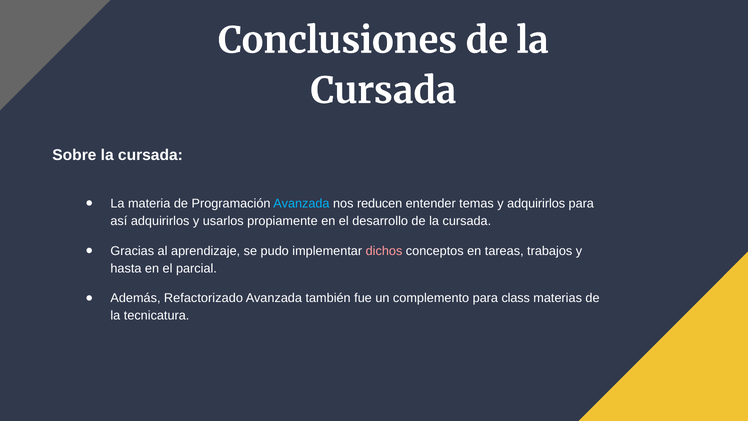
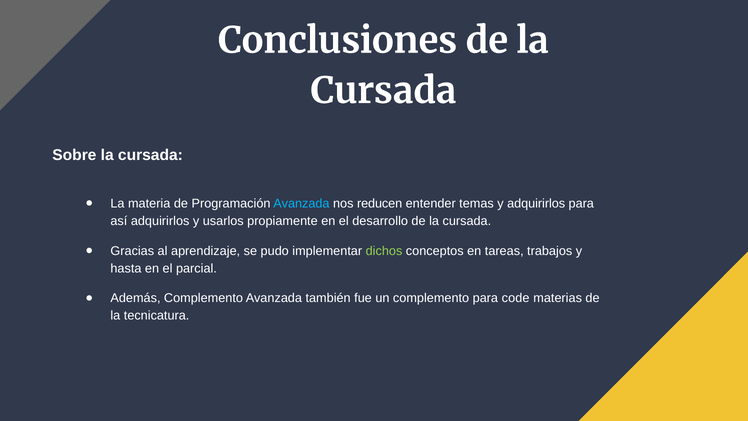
dichos colour: pink -> light green (384, 251)
Además Refactorizado: Refactorizado -> Complemento (203, 298)
class: class -> code (516, 298)
